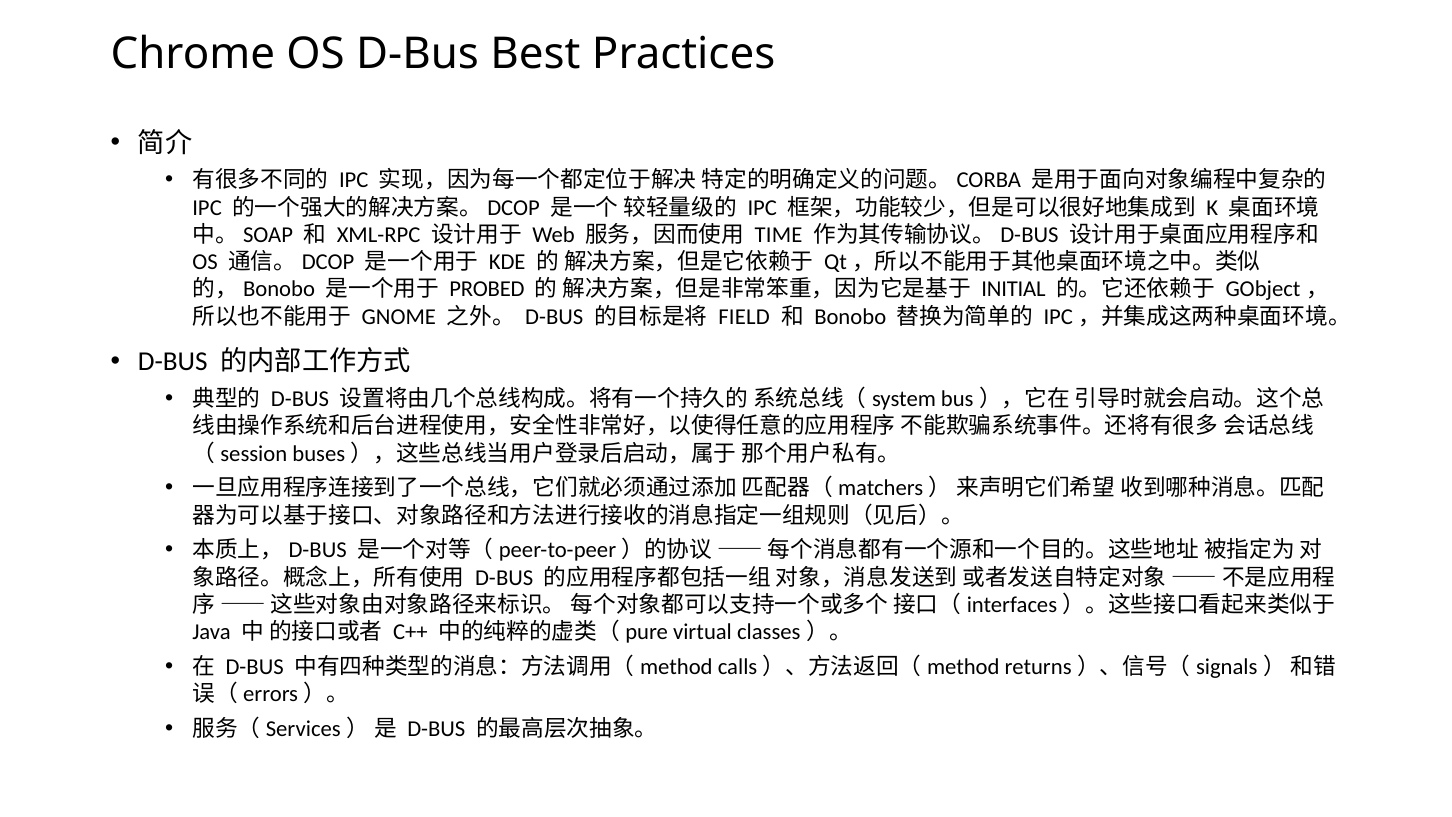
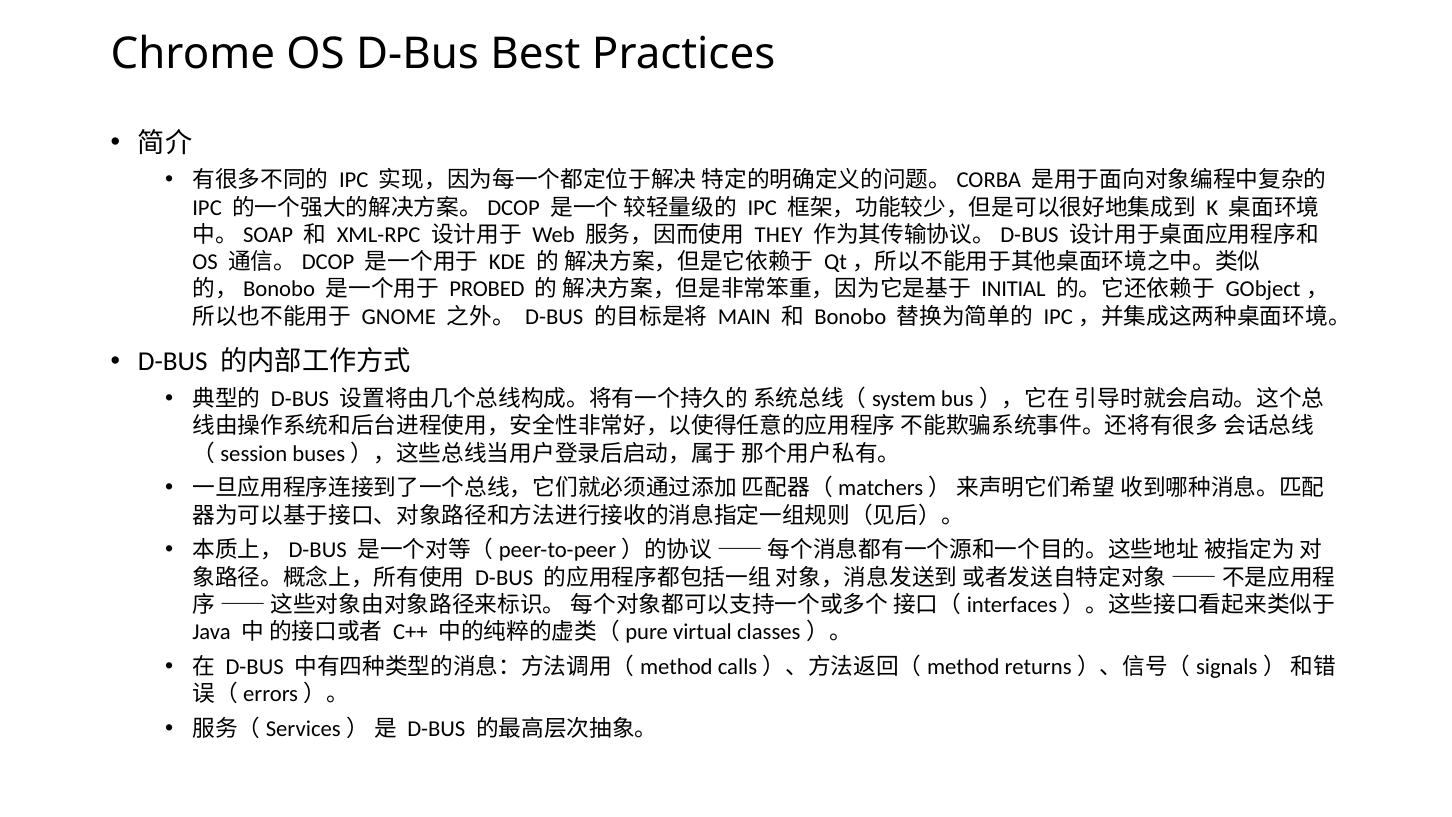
TIME: TIME -> THEY (779, 235)
FIELD: FIELD -> MAIN (744, 316)
